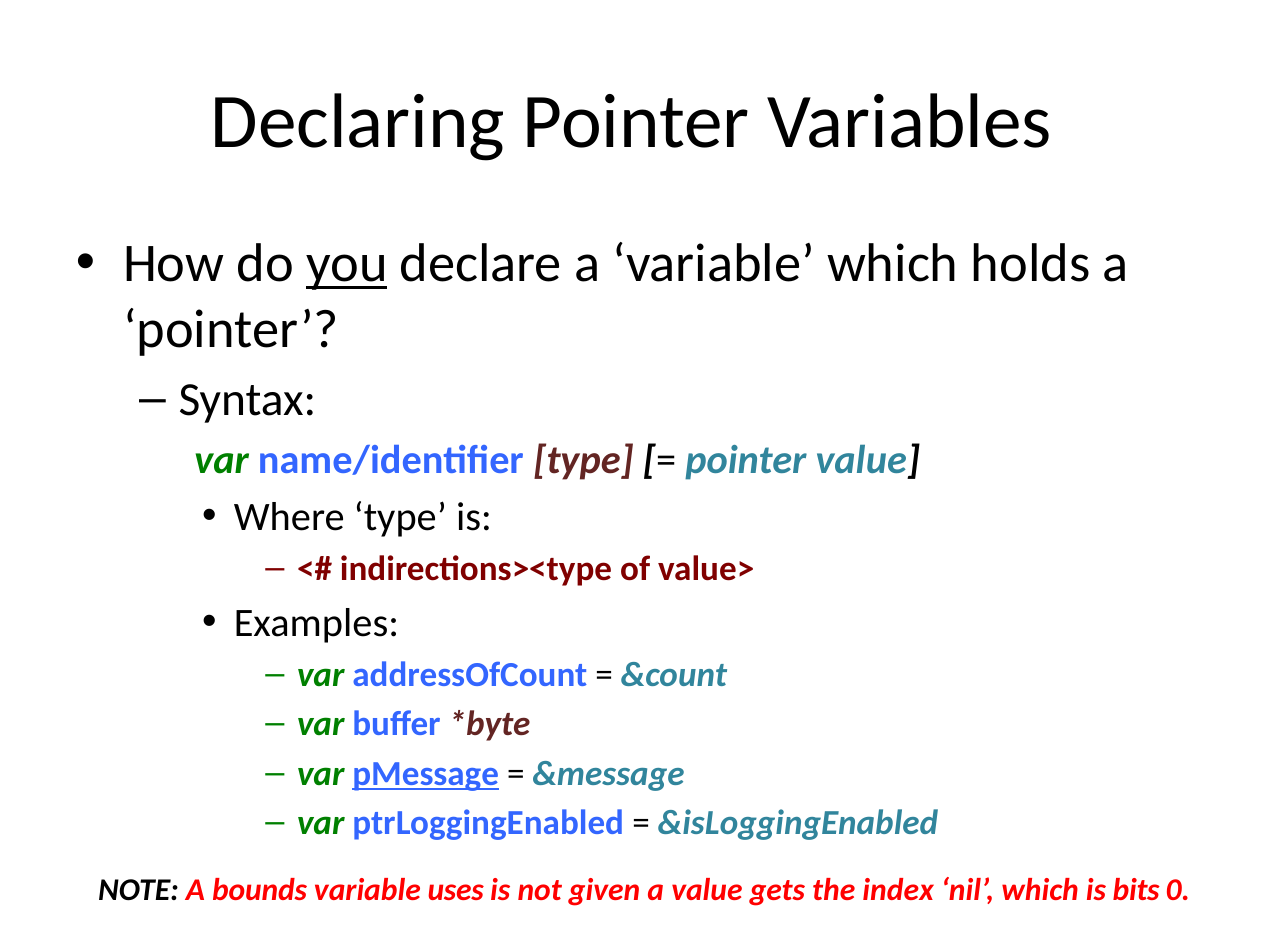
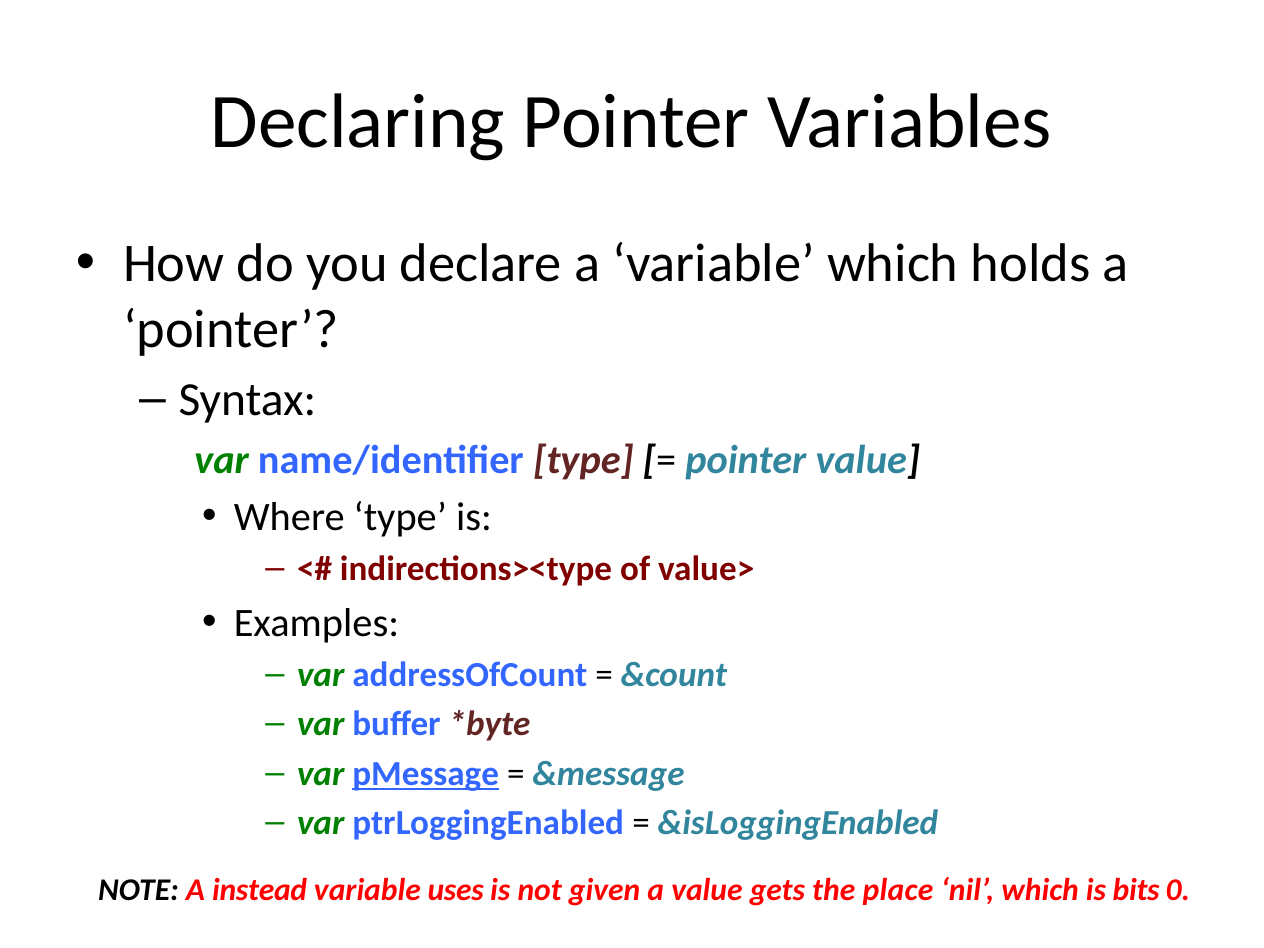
you underline: present -> none (347, 264)
bounds: bounds -> instead (260, 890)
index: index -> place (898, 890)
